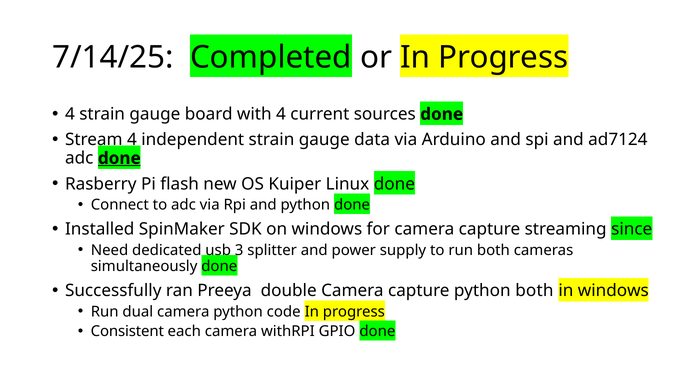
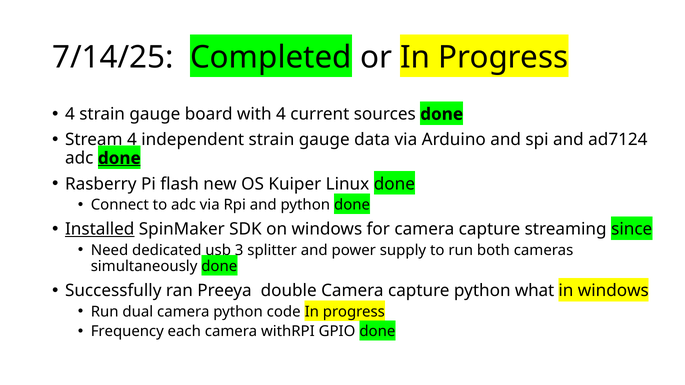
Installed underline: none -> present (100, 229)
python both: both -> what (535, 291)
Consistent: Consistent -> Frequency (127, 332)
